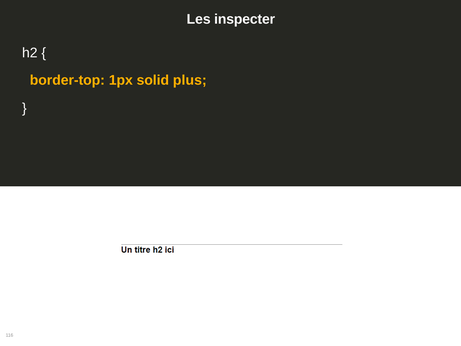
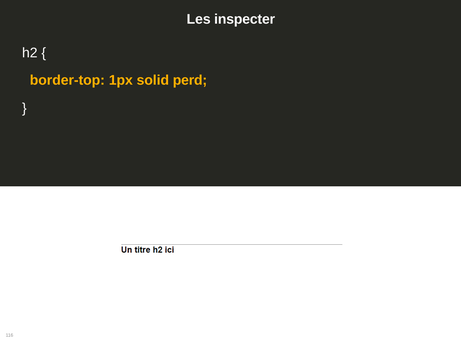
plus: plus -> perd (190, 80)
